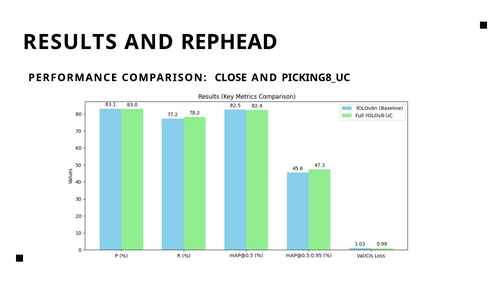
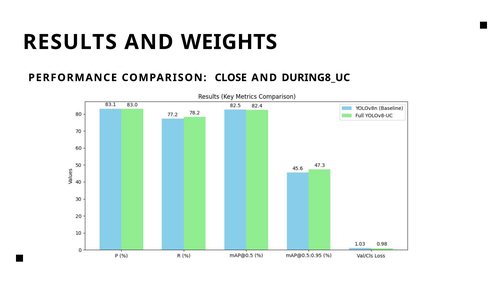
REPHEAD: REPHEAD -> WEIGHTS (229, 42)
PICKING8_UC: PICKING8_UC -> DURING8_UC (316, 78)
